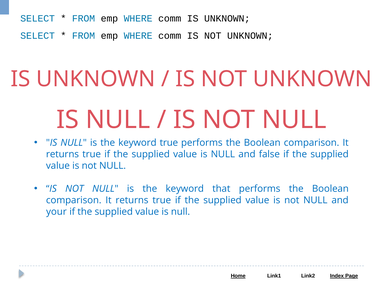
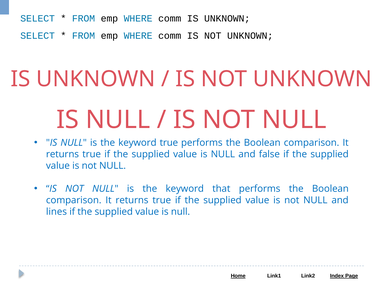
your: your -> lines (56, 212)
